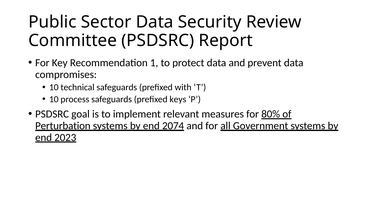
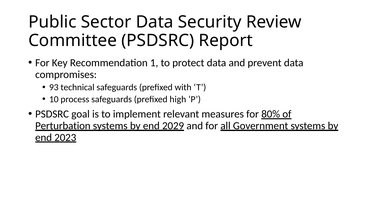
10: 10 -> 93 (54, 87)
keys: keys -> high (178, 99)
2074: 2074 -> 2029 (173, 126)
